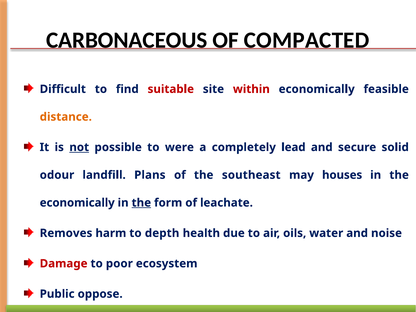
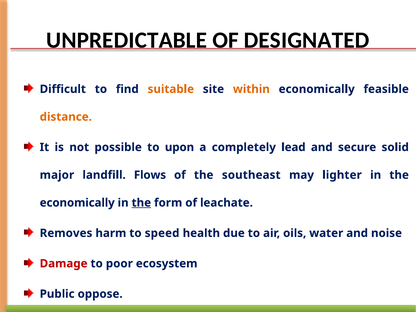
CARBONACEOUS: CARBONACEOUS -> UNPREDICTABLE (127, 40)
COMPACTED: COMPACTED -> DESIGNATED (307, 40)
suitable colour: red -> orange (171, 89)
within colour: red -> orange (251, 89)
not underline: present -> none (79, 147)
were: were -> upon (179, 147)
odour: odour -> major (57, 175)
Plans: Plans -> Flows (150, 175)
houses: houses -> lighter (342, 175)
depth: depth -> speed (162, 233)
